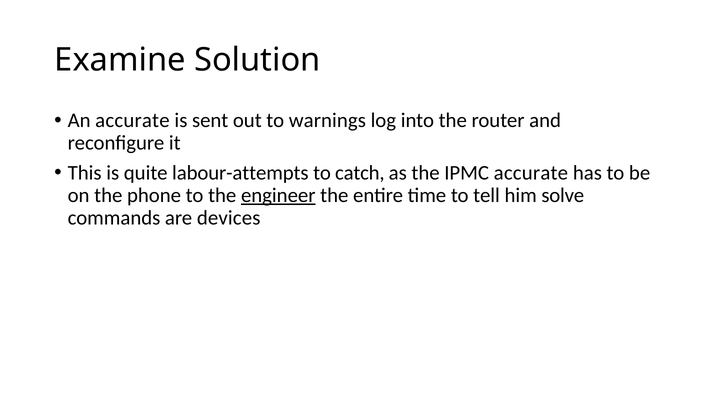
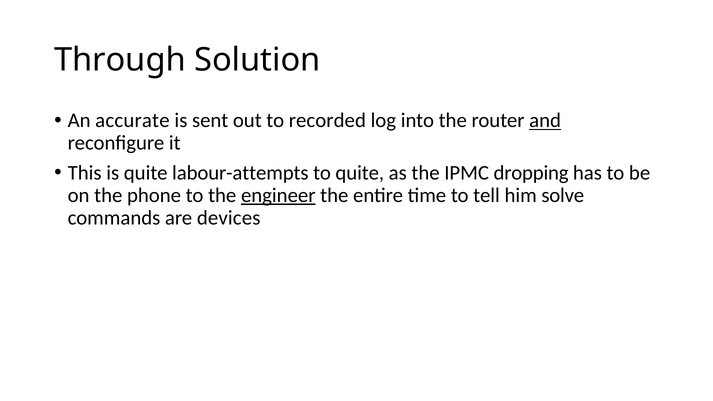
Examine: Examine -> Through (120, 60)
warnings: warnings -> recorded (327, 121)
and underline: none -> present (545, 121)
to catch: catch -> quite (360, 173)
IPMC accurate: accurate -> dropping (531, 173)
